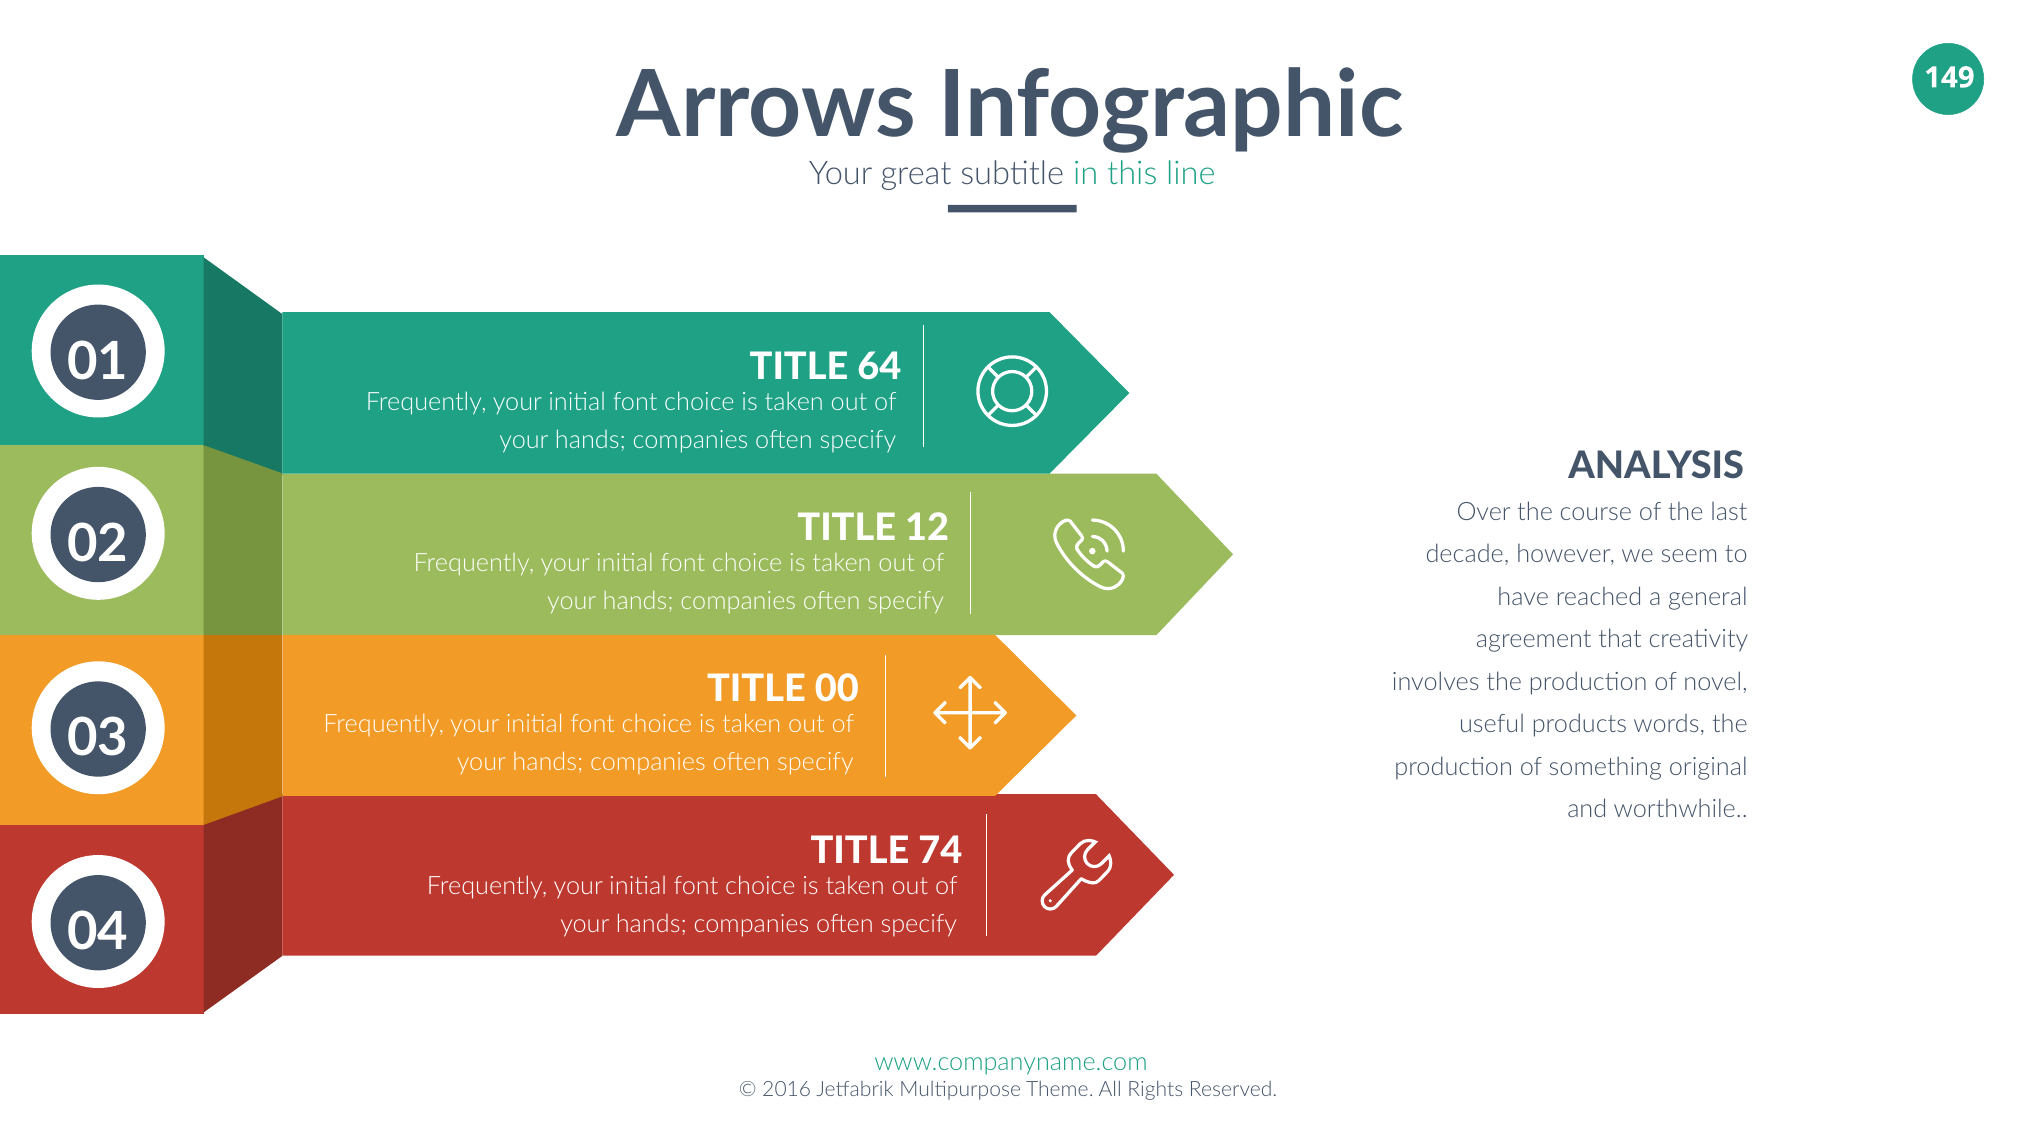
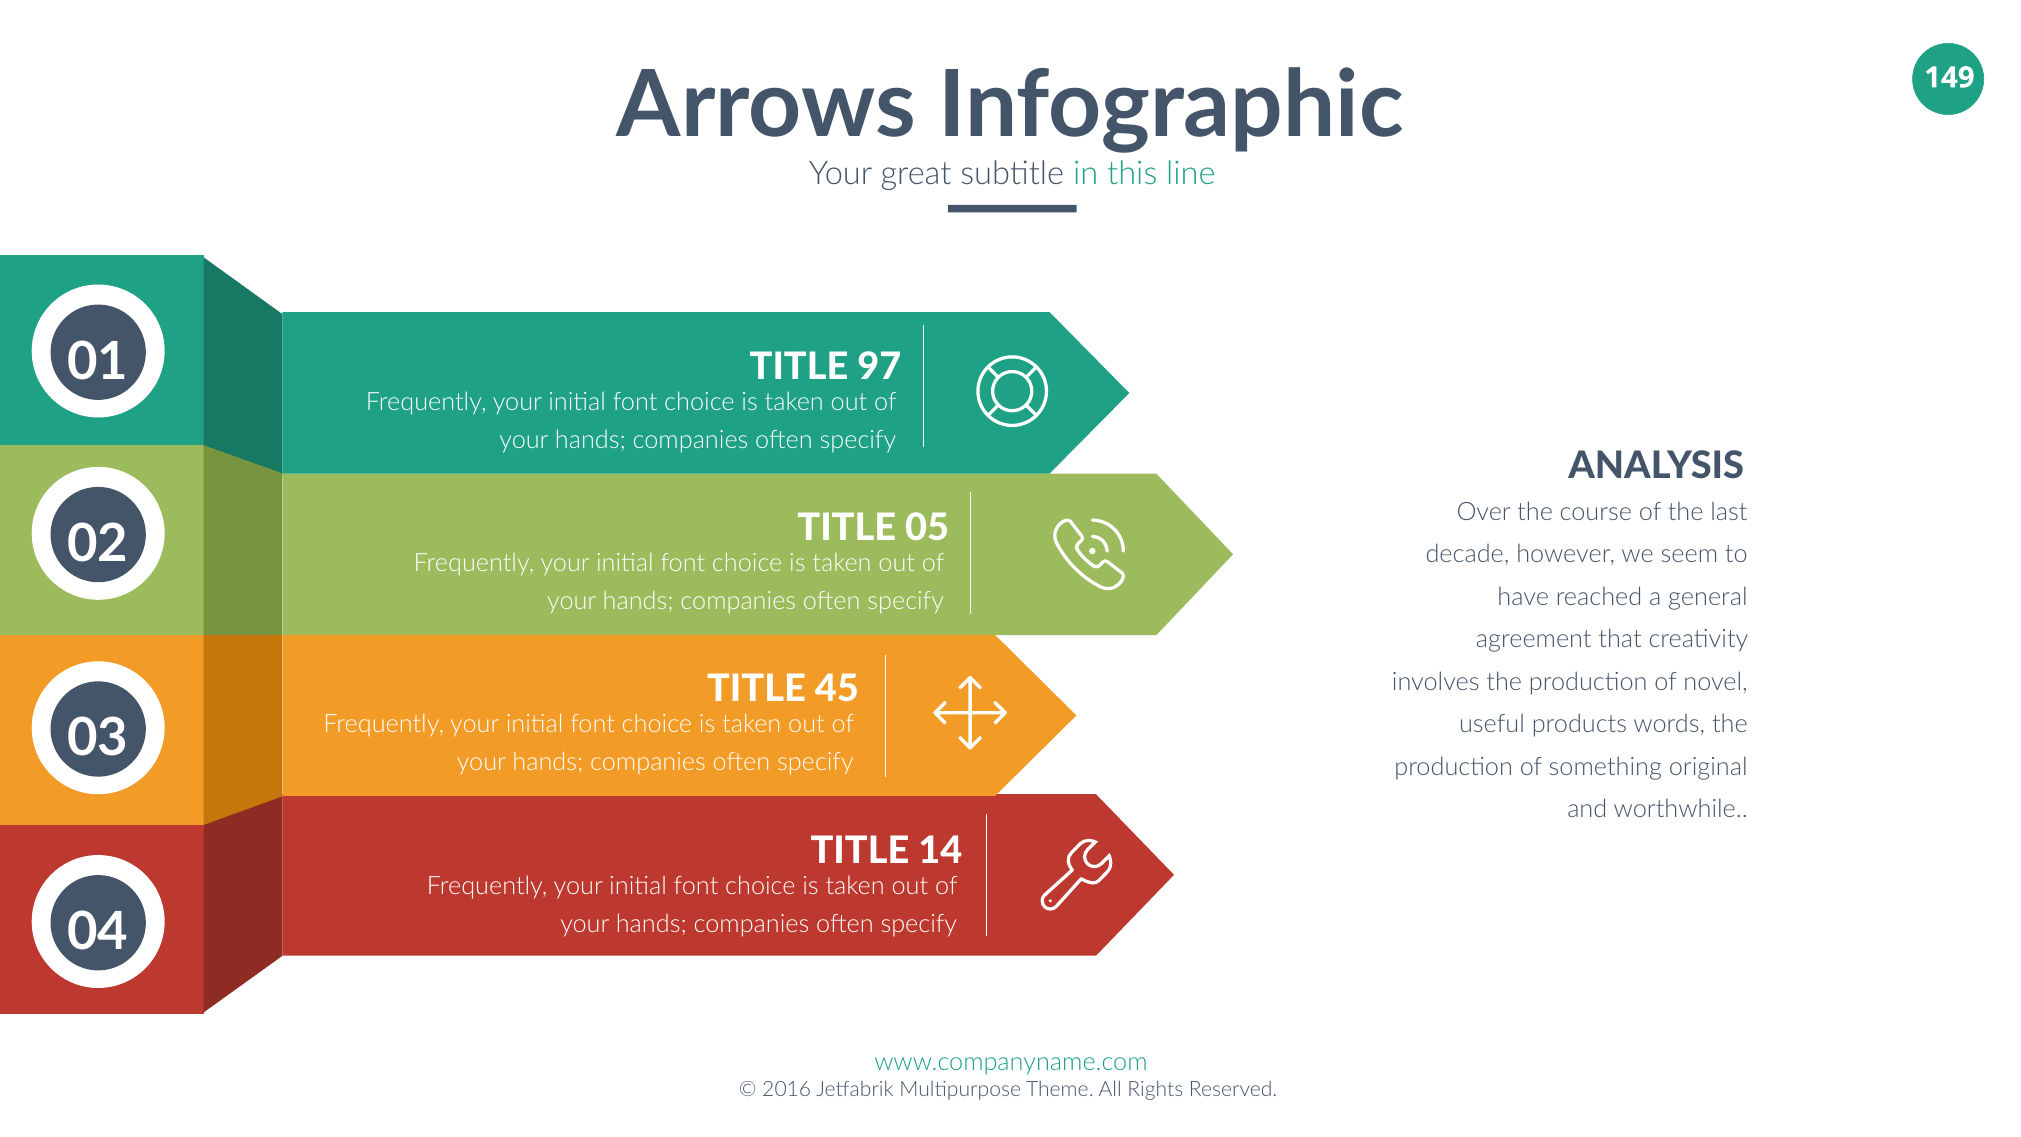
64: 64 -> 97 (879, 368)
12: 12 -> 05 (927, 528)
00: 00 -> 45 (837, 689)
74: 74 -> 14 (940, 851)
